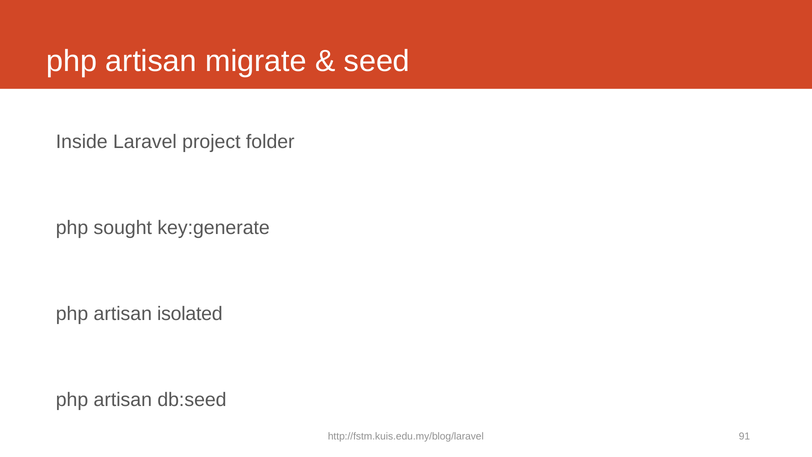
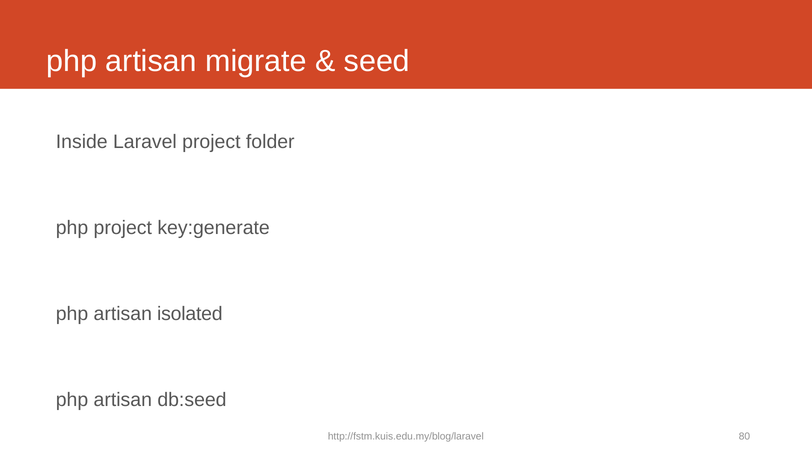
php sought: sought -> project (123, 228)
91: 91 -> 80 (744, 436)
